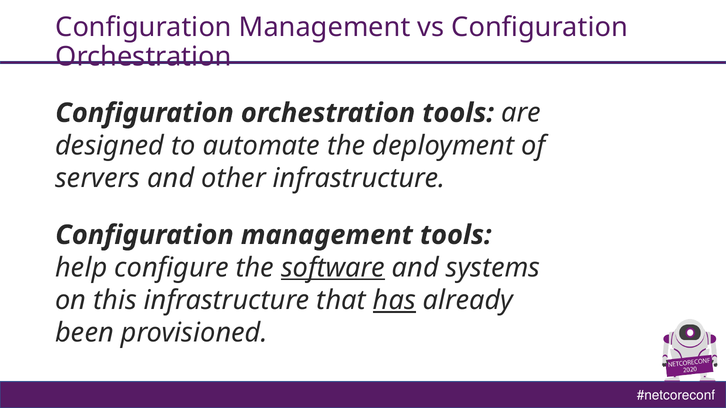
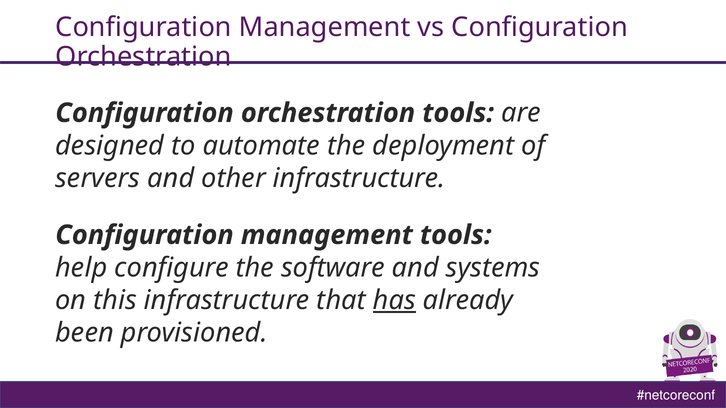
software underline: present -> none (333, 268)
